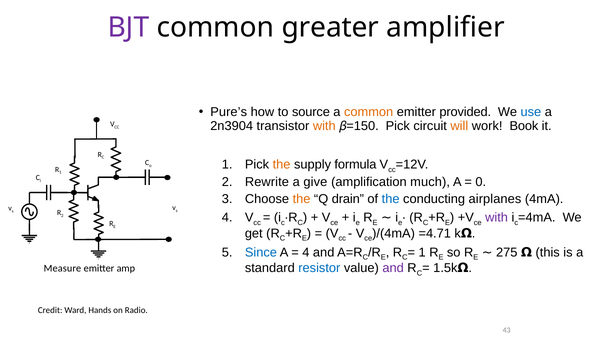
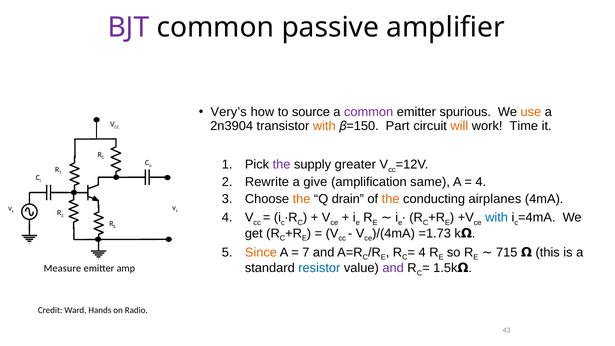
greater: greater -> passive (330, 27)
Pure’s: Pure’s -> Very’s (229, 112)
common colour: orange -> purple (369, 112)
provided: provided -> spurious (465, 112)
use colour: blue -> orange (531, 112)
Pick: Pick -> Part (398, 126)
Book: Book -> Time (524, 126)
the colour: orange -> purple (282, 165)
formula: formula -> greater (355, 165)
much: much -> same (430, 182)
0: 0 -> 4 (481, 182)
the colour: blue -> orange (391, 199)
with colour: purple -> blue (497, 218)
=4.71: =4.71 -> =1.73 (435, 233)
Since colour: blue -> orange (261, 252)
4: 4 -> 7 (306, 252)
1: 1 -> 4 (422, 252)
275: 275 -> 715 (507, 252)
